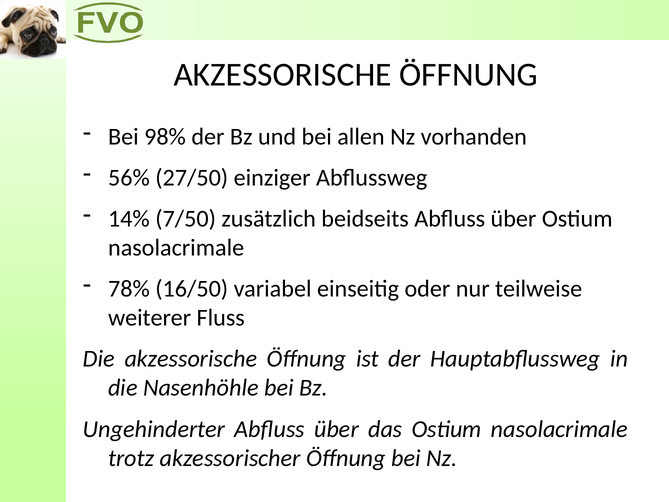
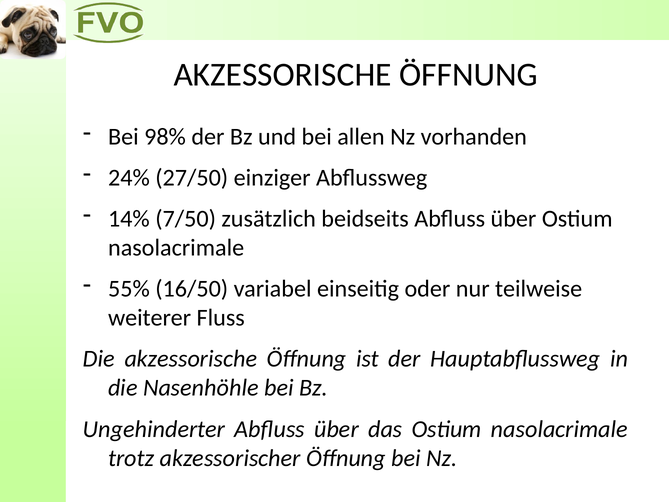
56%: 56% -> 24% (129, 178)
78%: 78% -> 55% (129, 289)
